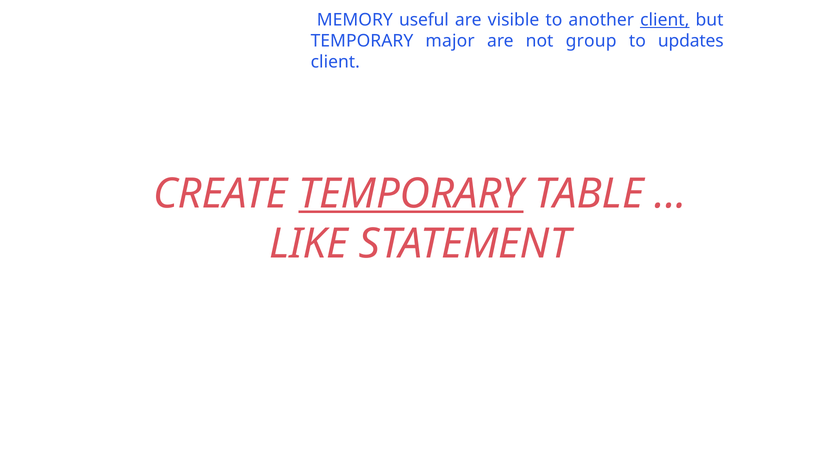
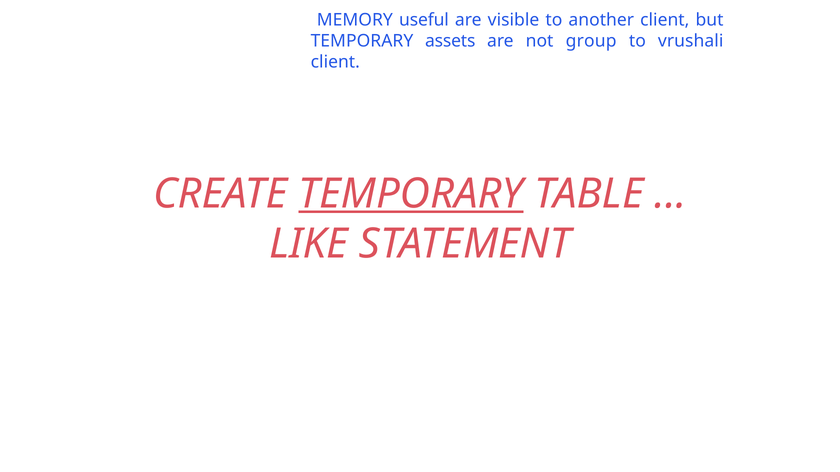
client underline: present -> none (665, 20)
major: major -> assets (450, 41)
updates: updates -> vrushali (691, 41)
